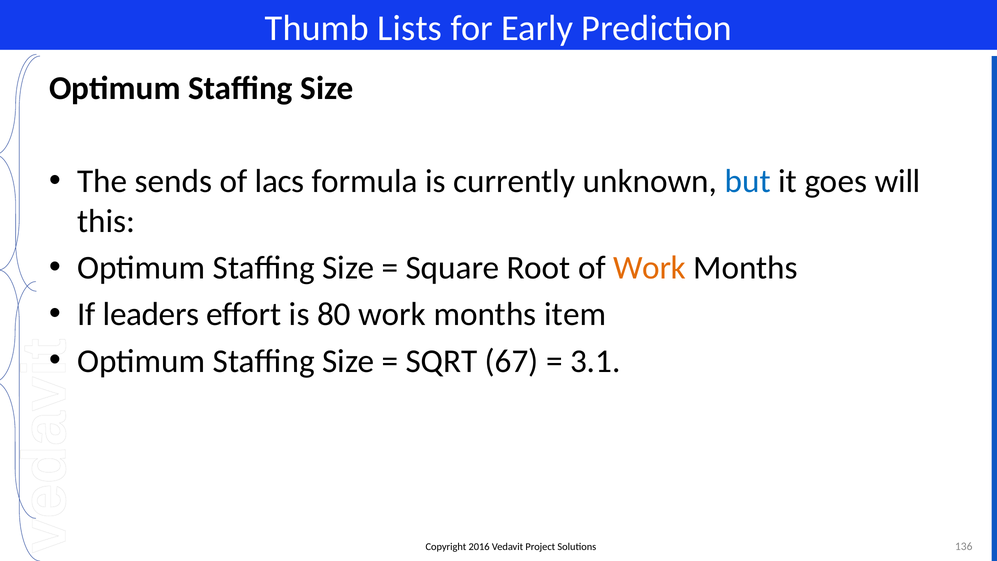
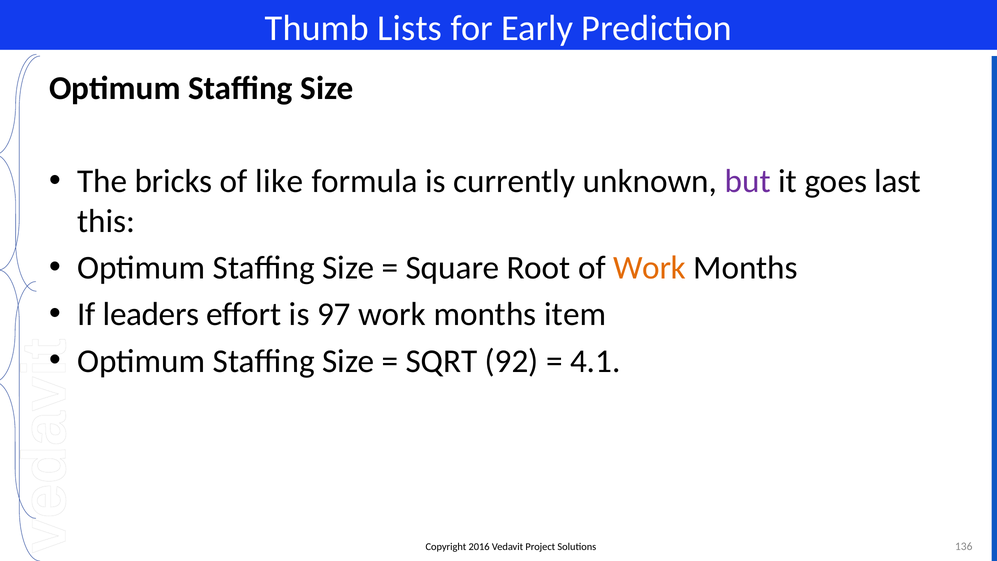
sends: sends -> bricks (174, 181)
lacs: lacs -> like (279, 181)
but colour: blue -> purple (748, 181)
will: will -> last (898, 181)
80: 80 -> 97 (334, 314)
67: 67 -> 92 (512, 361)
3.1: 3.1 -> 4.1 (595, 361)
